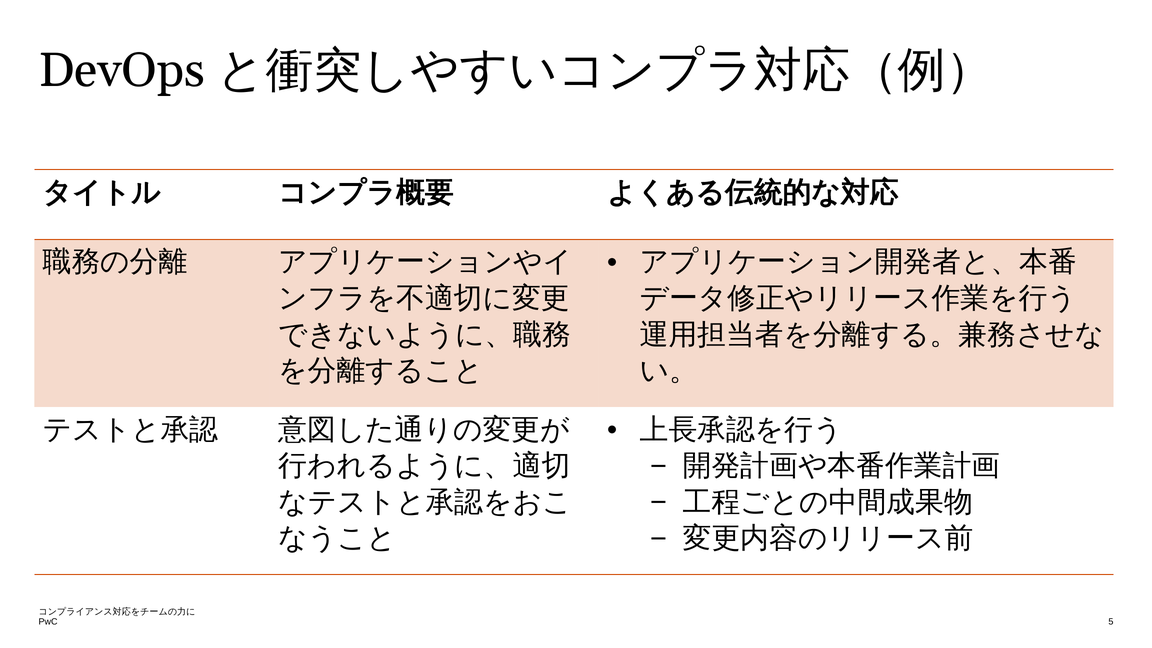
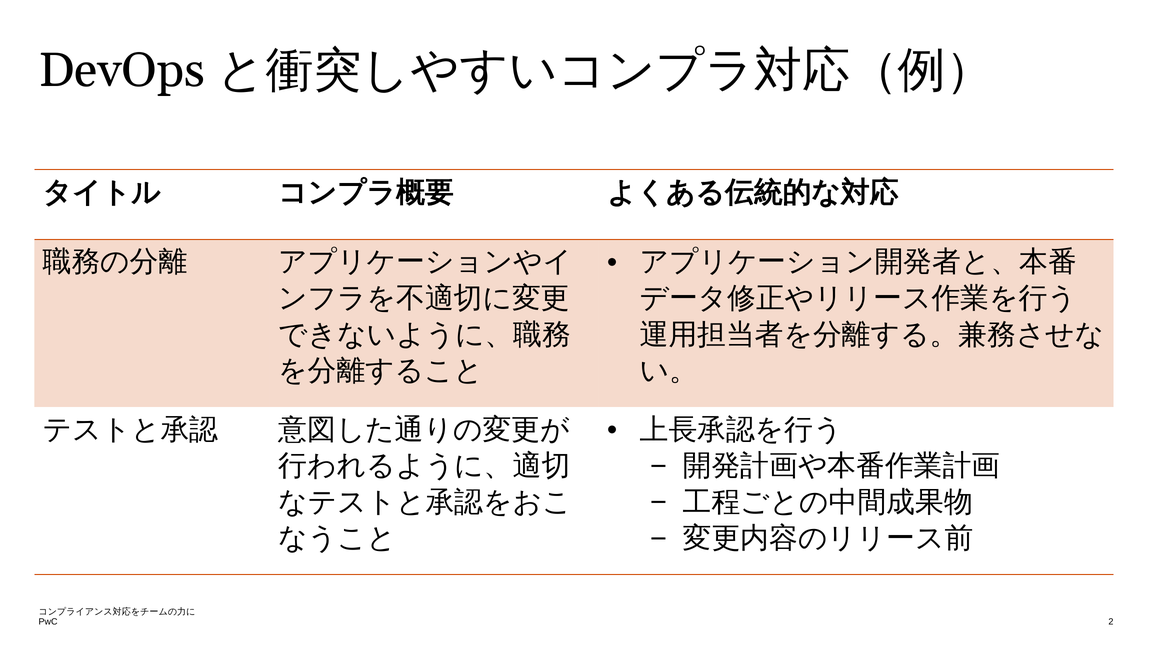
5: 5 -> 2 (1111, 622)
